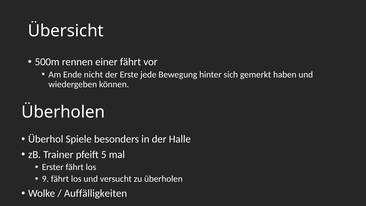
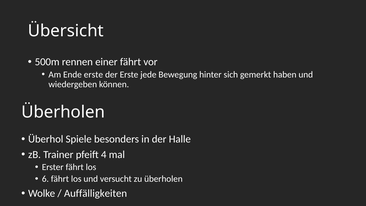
Ende nicht: nicht -> erste (93, 74)
5: 5 -> 4 (104, 154)
9: 9 -> 6 (45, 179)
